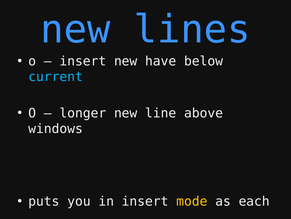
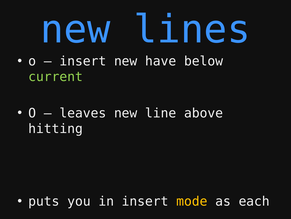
current colour: light blue -> light green (56, 77)
longer: longer -> leaves (83, 113)
windows: windows -> hitting (56, 128)
